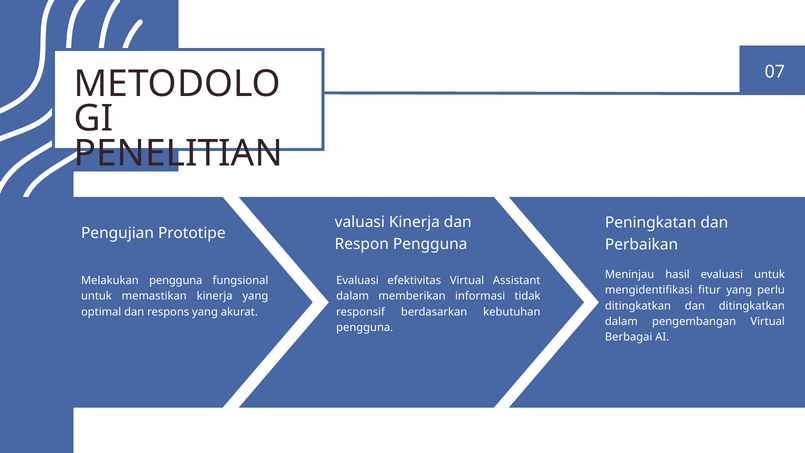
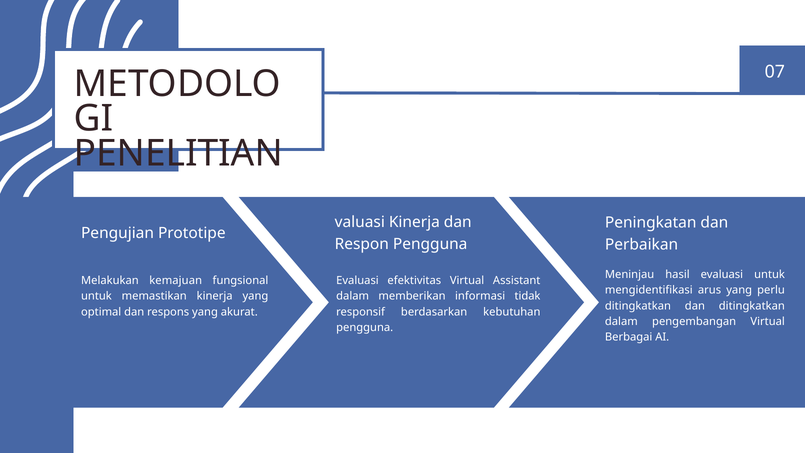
Melakukan pengguna: pengguna -> kemajuan (176, 280)
fitur: fitur -> arus (710, 290)
